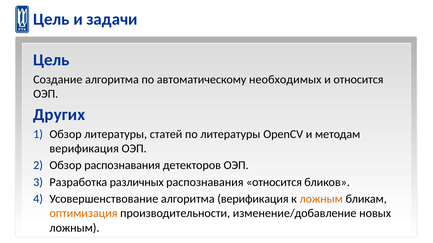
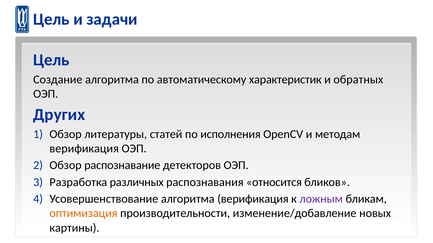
необходимых: необходимых -> характеристик (285, 80)
и относится: относится -> обратных (358, 80)
по литературы: литературы -> исполнения (230, 134)
Обзор распознавания: распознавания -> распознавание (122, 166)
ложным colour: orange -> purple (321, 199)
ложным: ложным -> картины (74, 228)
